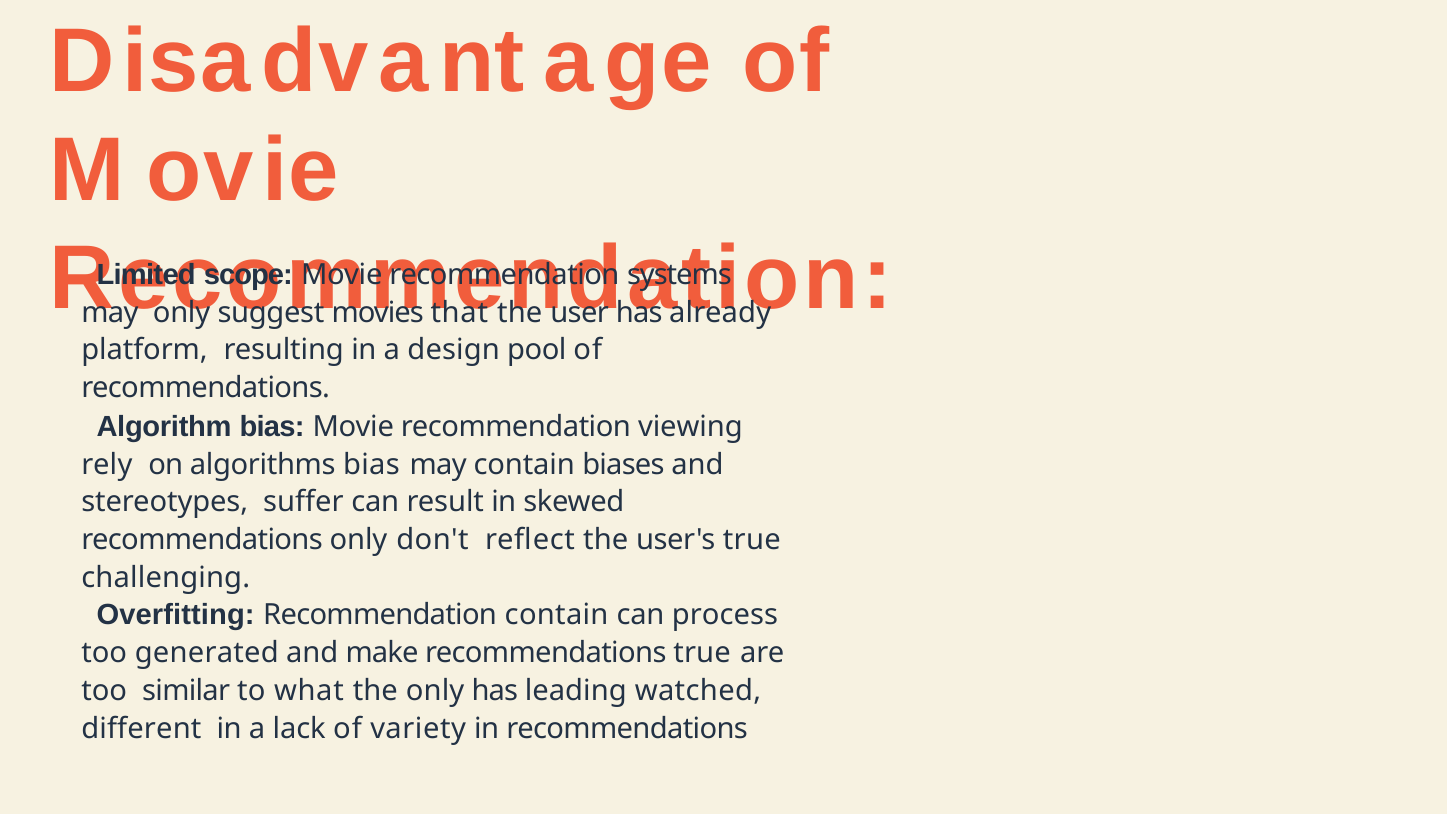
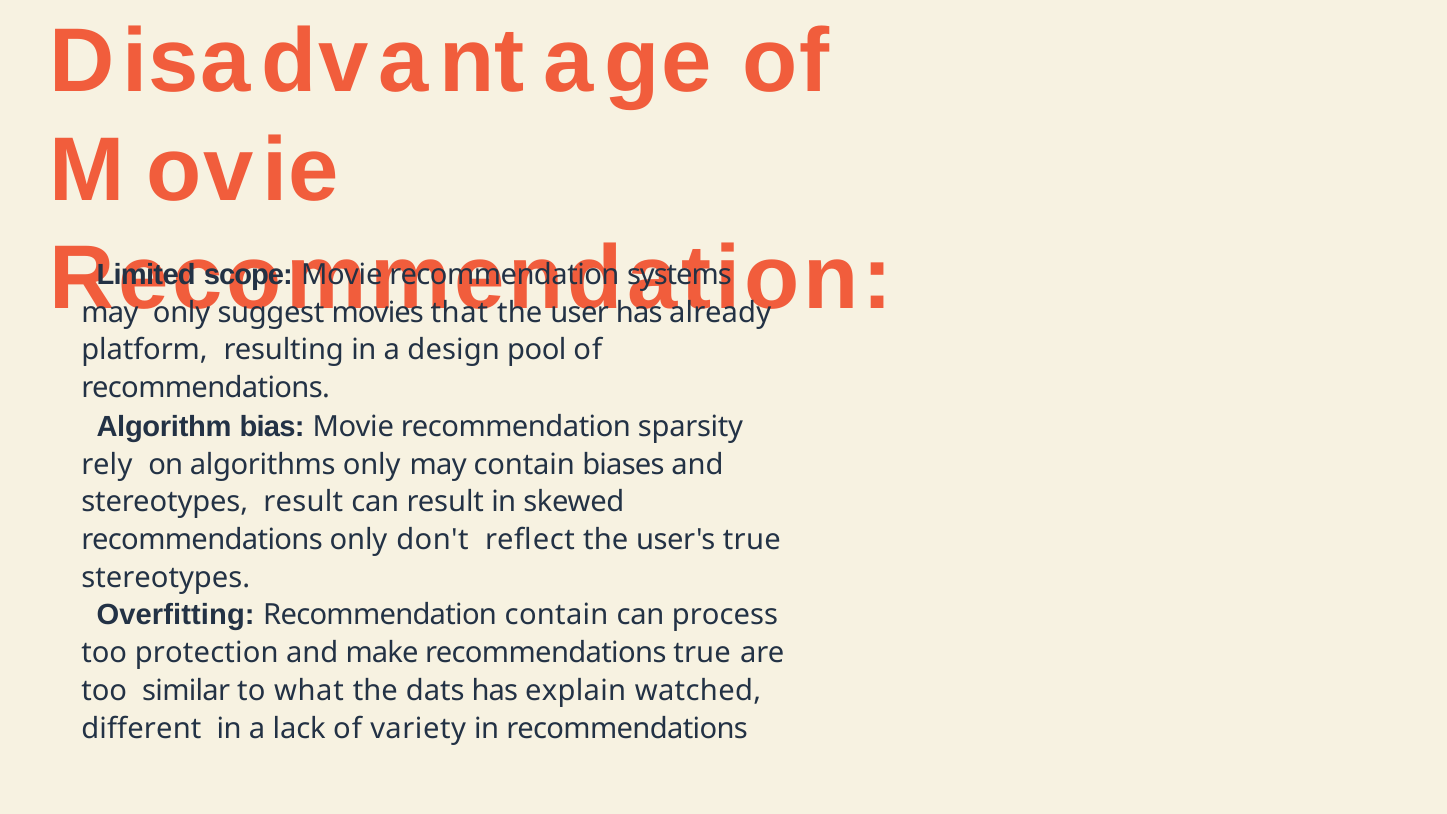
viewing: viewing -> sparsity (691, 427)
algorithms bias: bias -> only (372, 465)
stereotypes suffer: suffer -> result (303, 502)
challenging: challenging -> stereotypes (166, 578)
generated: generated -> protection (207, 653)
the only: only -> dats (435, 691)
leading: leading -> explain (576, 691)
